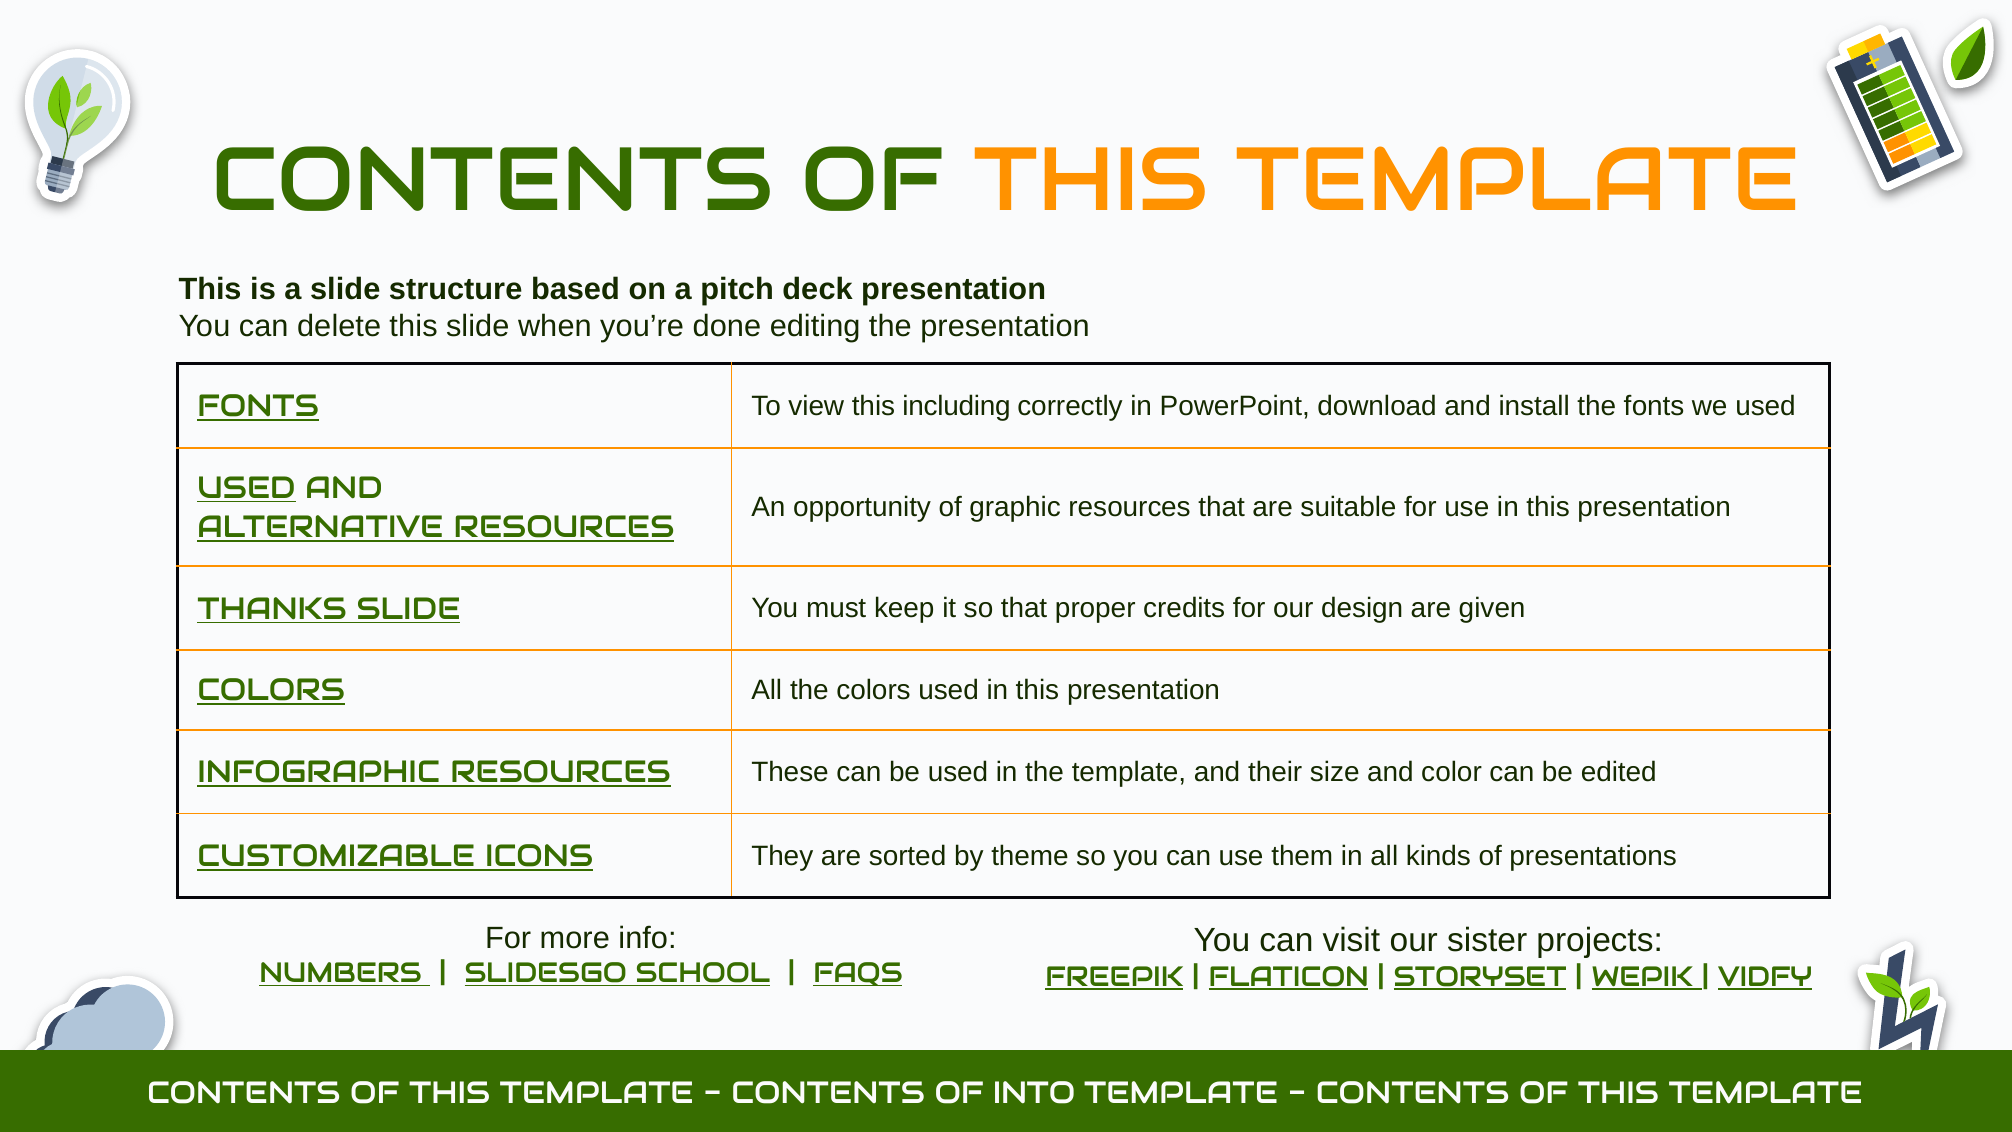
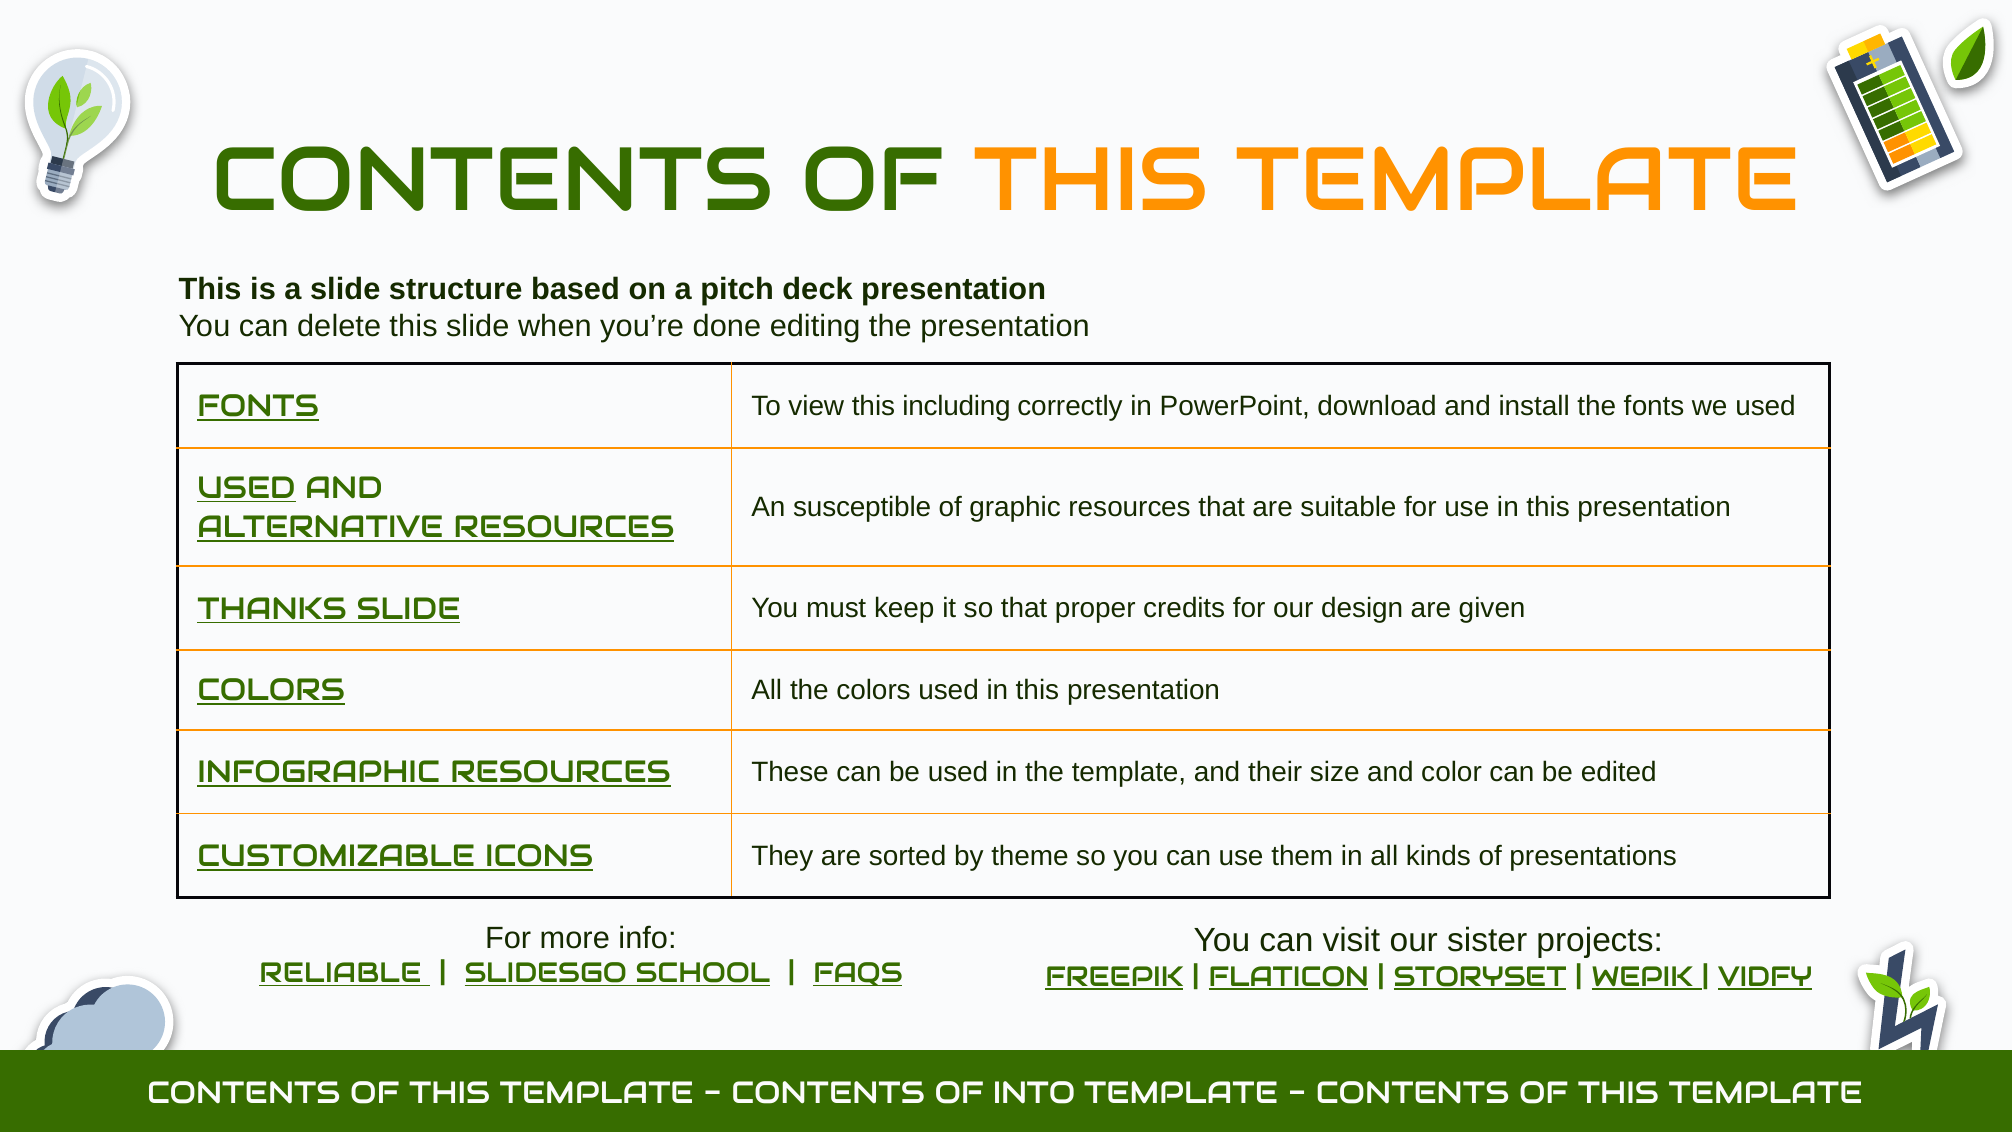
opportunity: opportunity -> susceptible (862, 507)
NUMBERS: NUMBERS -> RELIABLE (340, 974)
